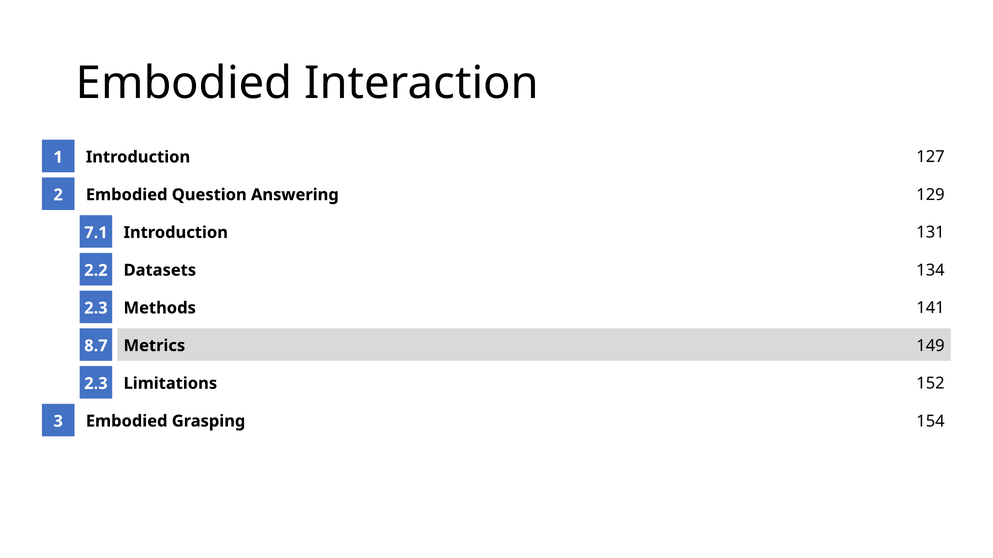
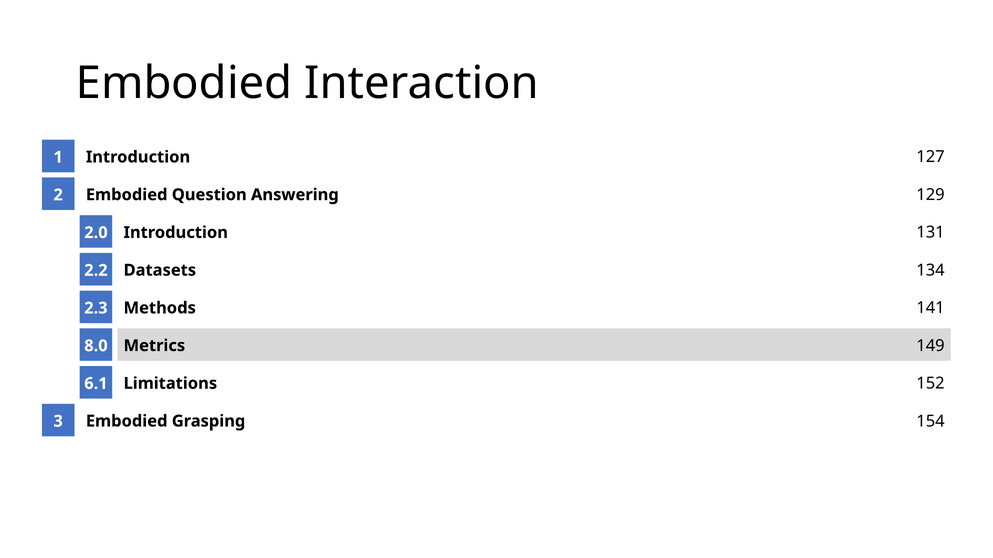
7.1: 7.1 -> 2.0 (96, 233)
8.7: 8.7 -> 8.0 (96, 346)
2.3: 2.3 -> 6.1 (96, 384)
